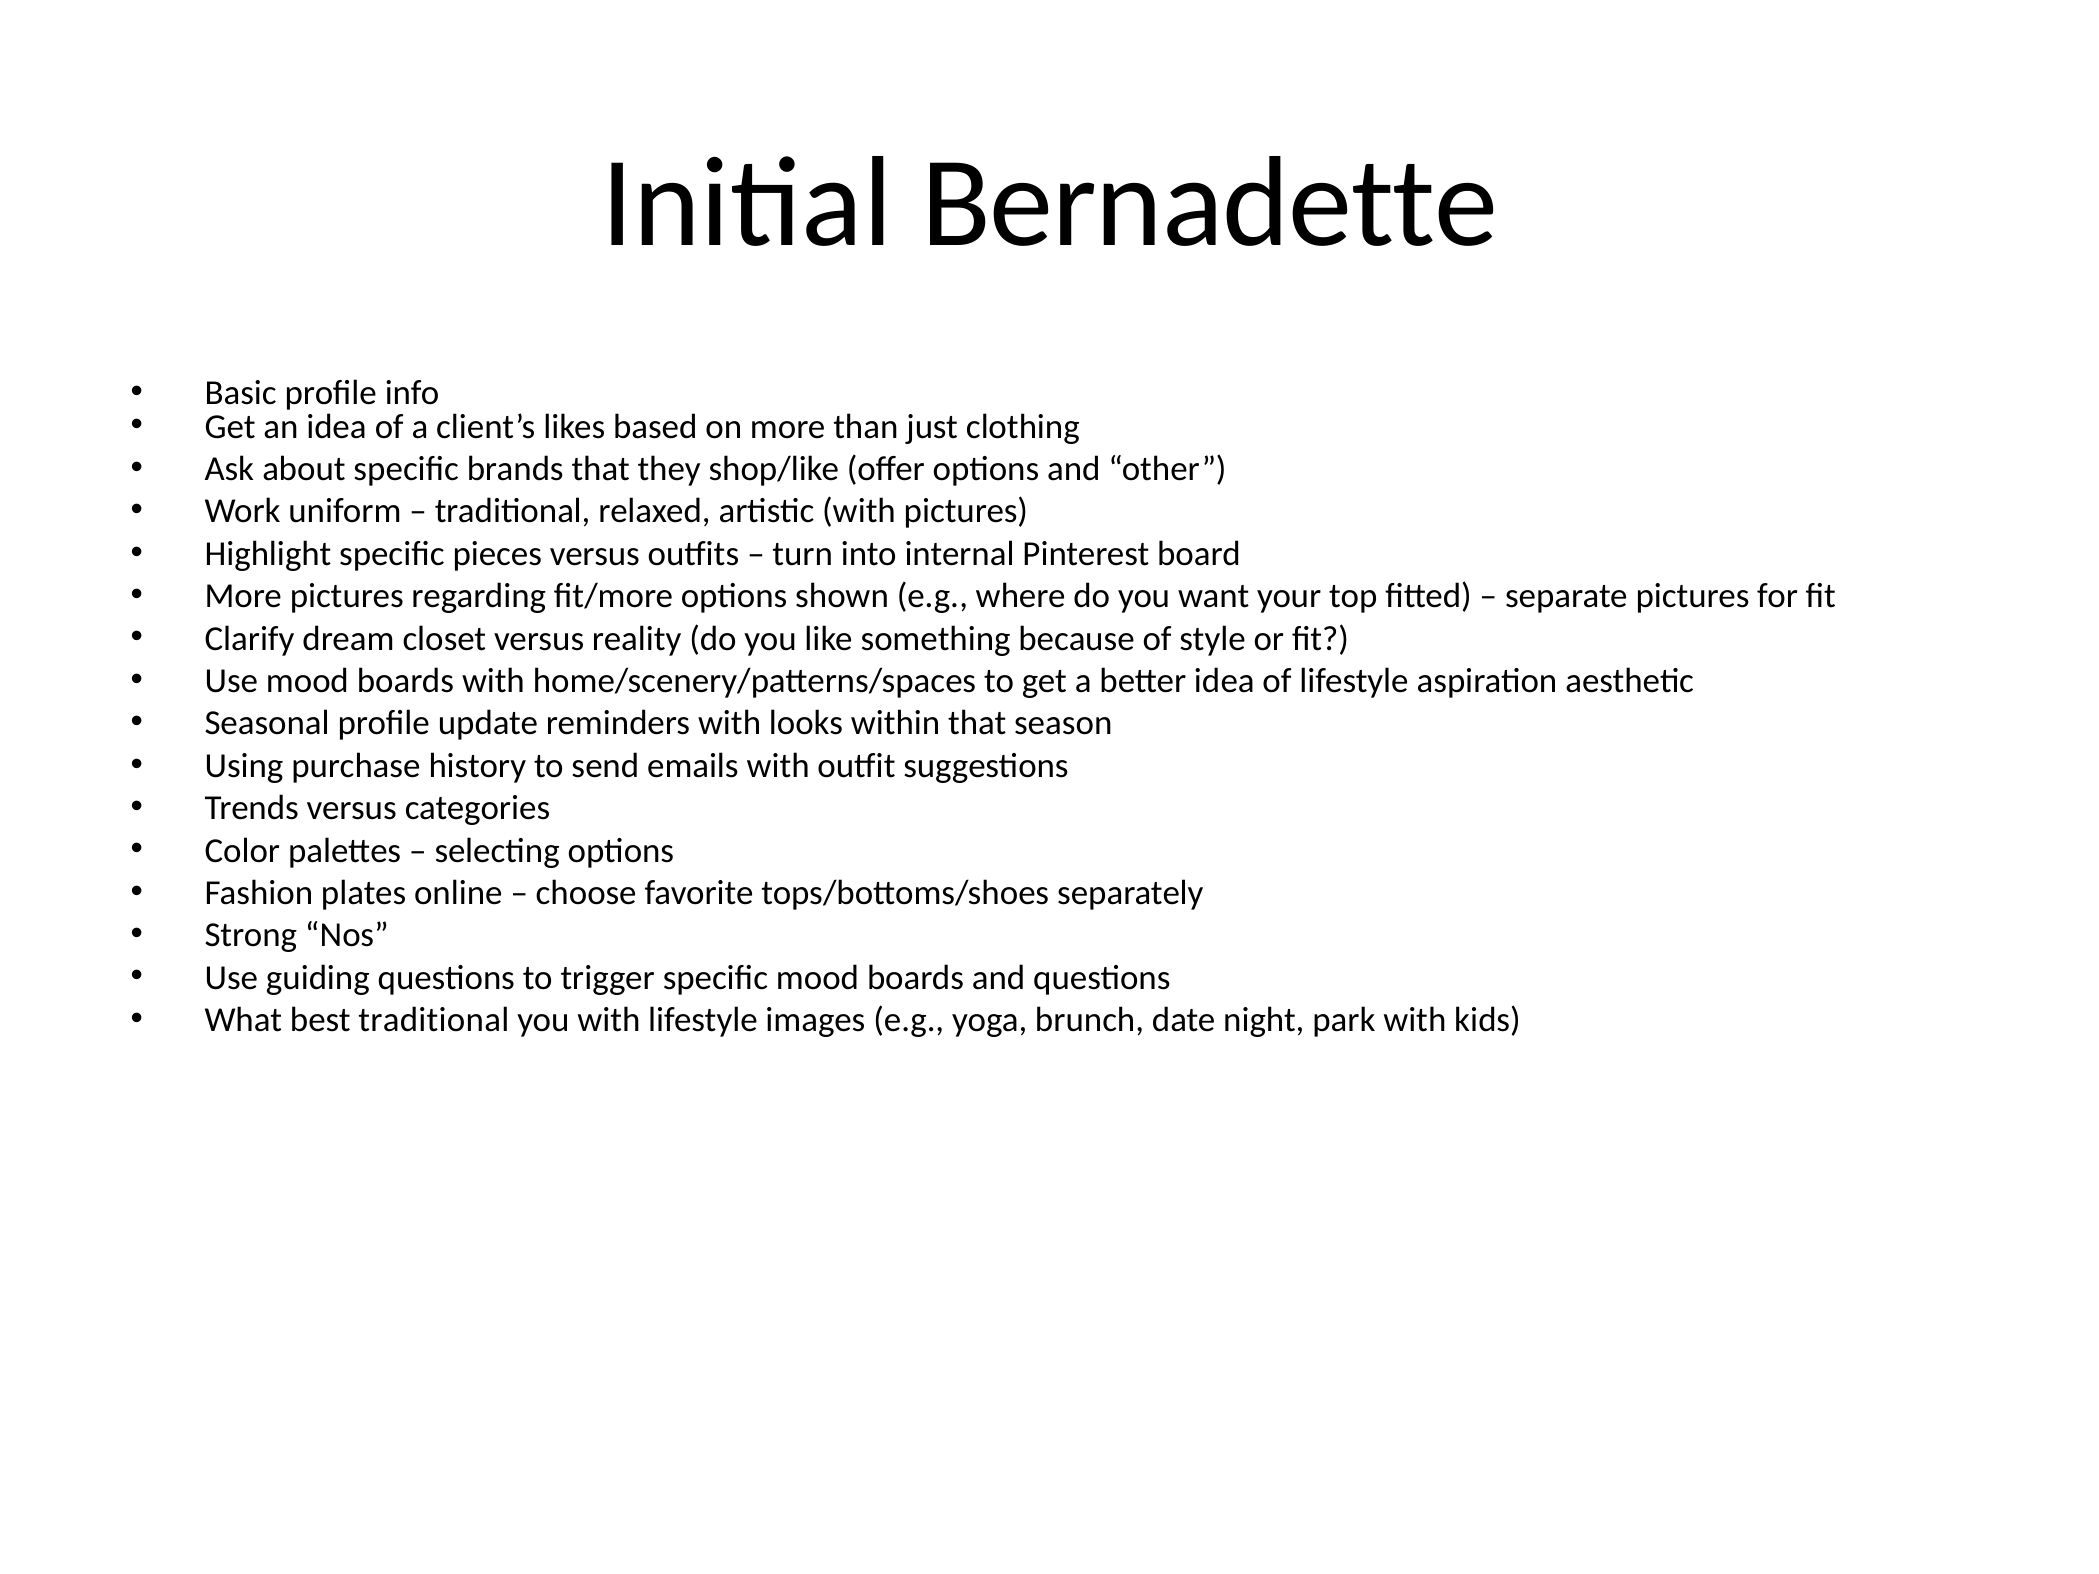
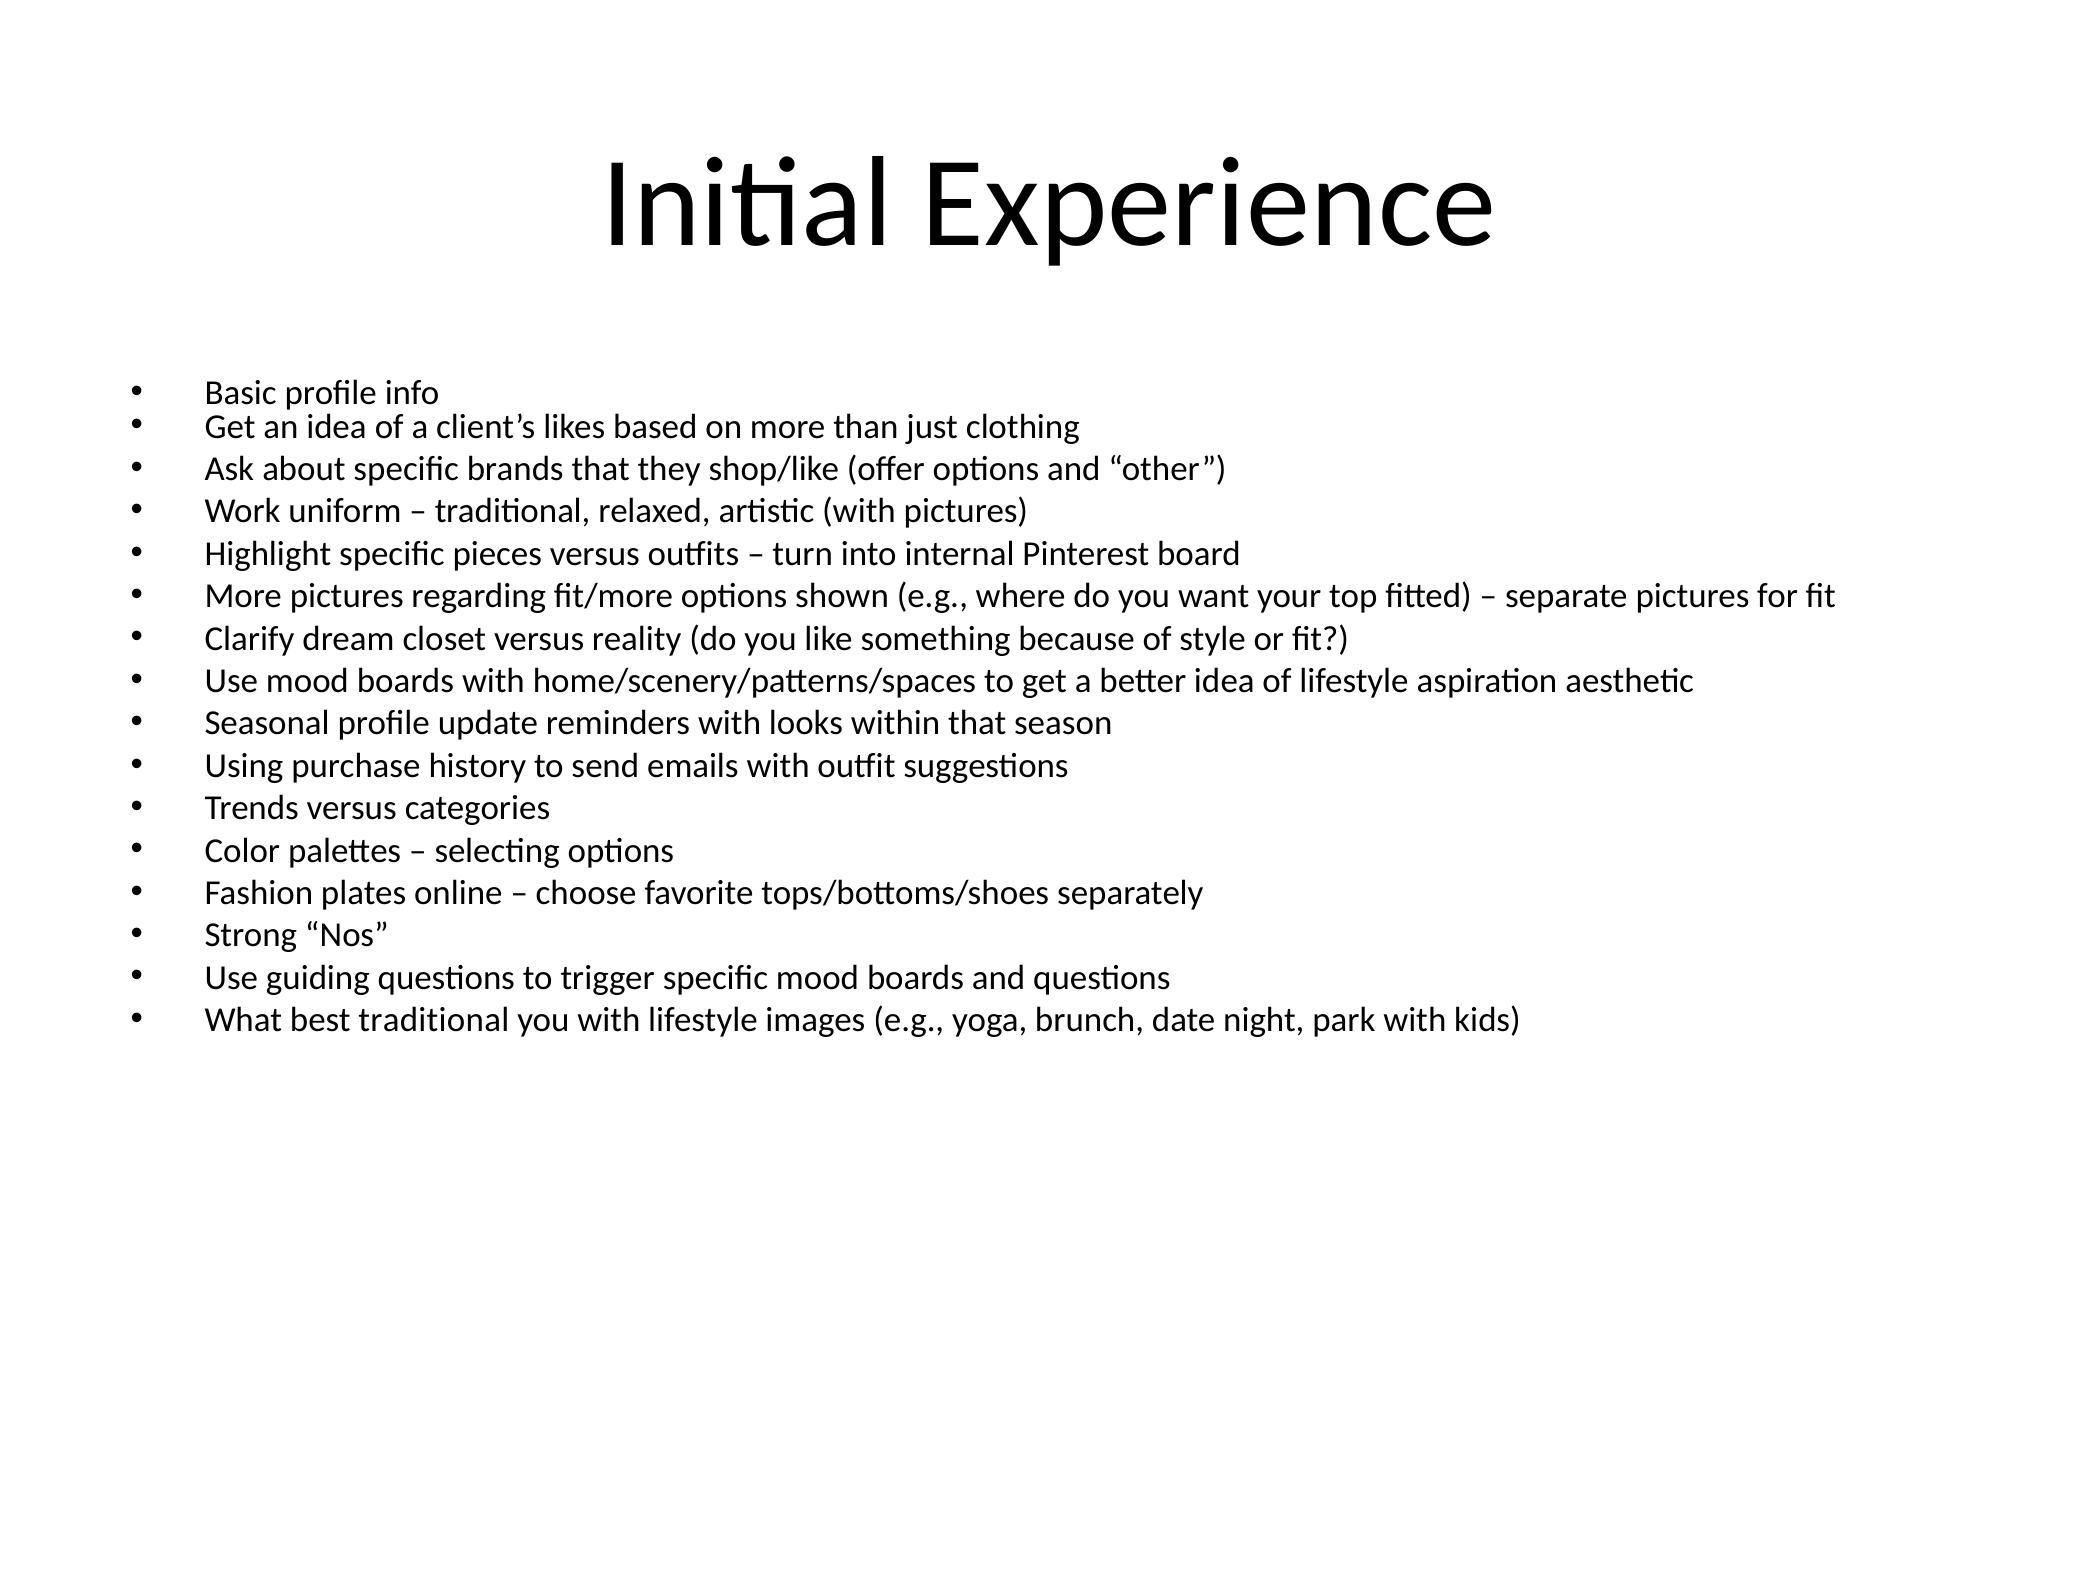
Bernadette: Bernadette -> Experience (1209, 203)
